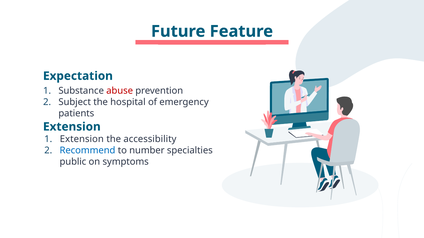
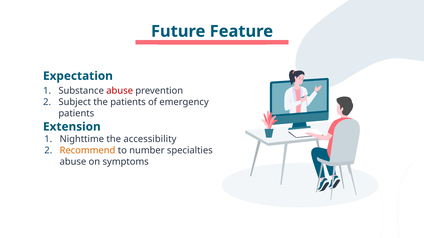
the hospital: hospital -> patients (128, 102)
Extension: Extension -> Nighttime (82, 139)
Recommend colour: blue -> orange (87, 151)
public: public -> abuse (73, 162)
